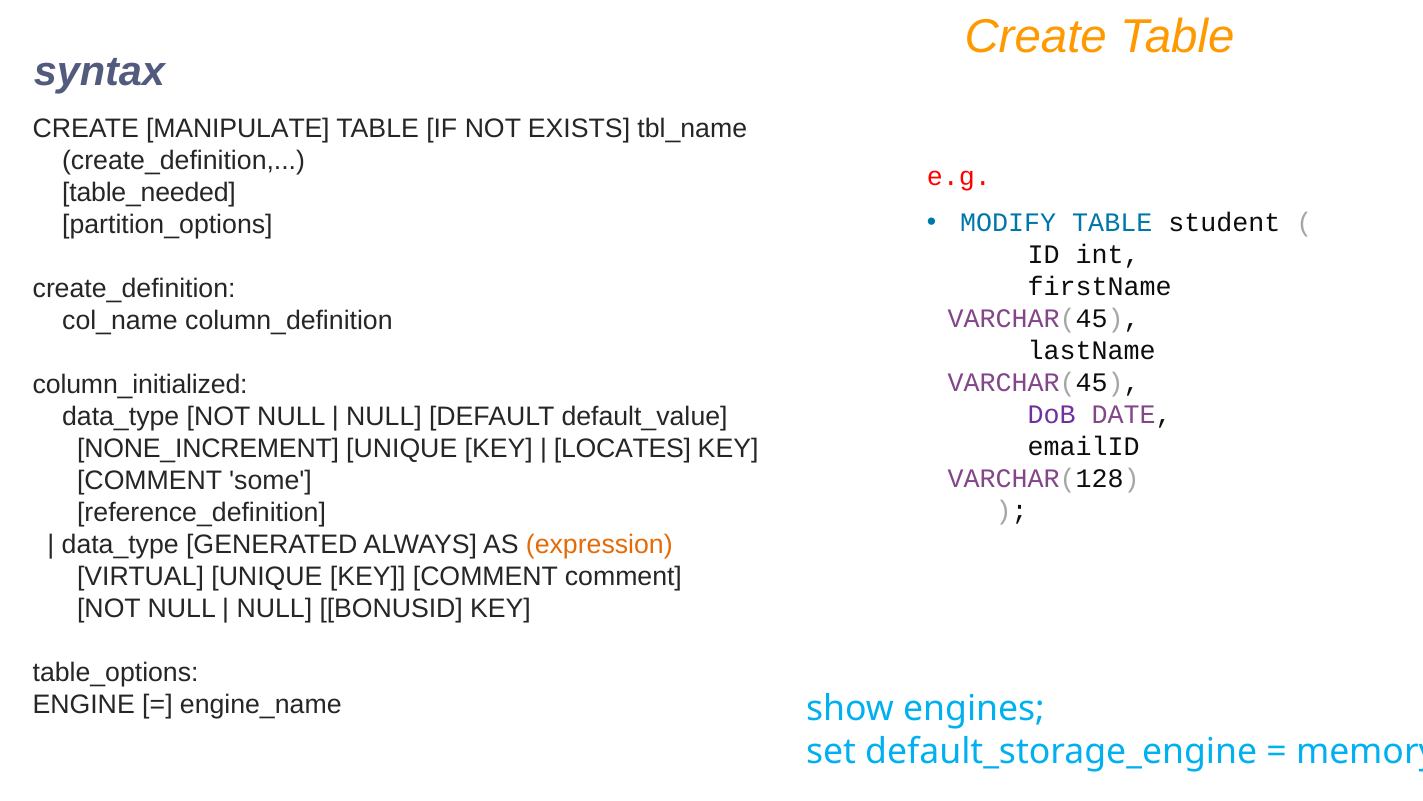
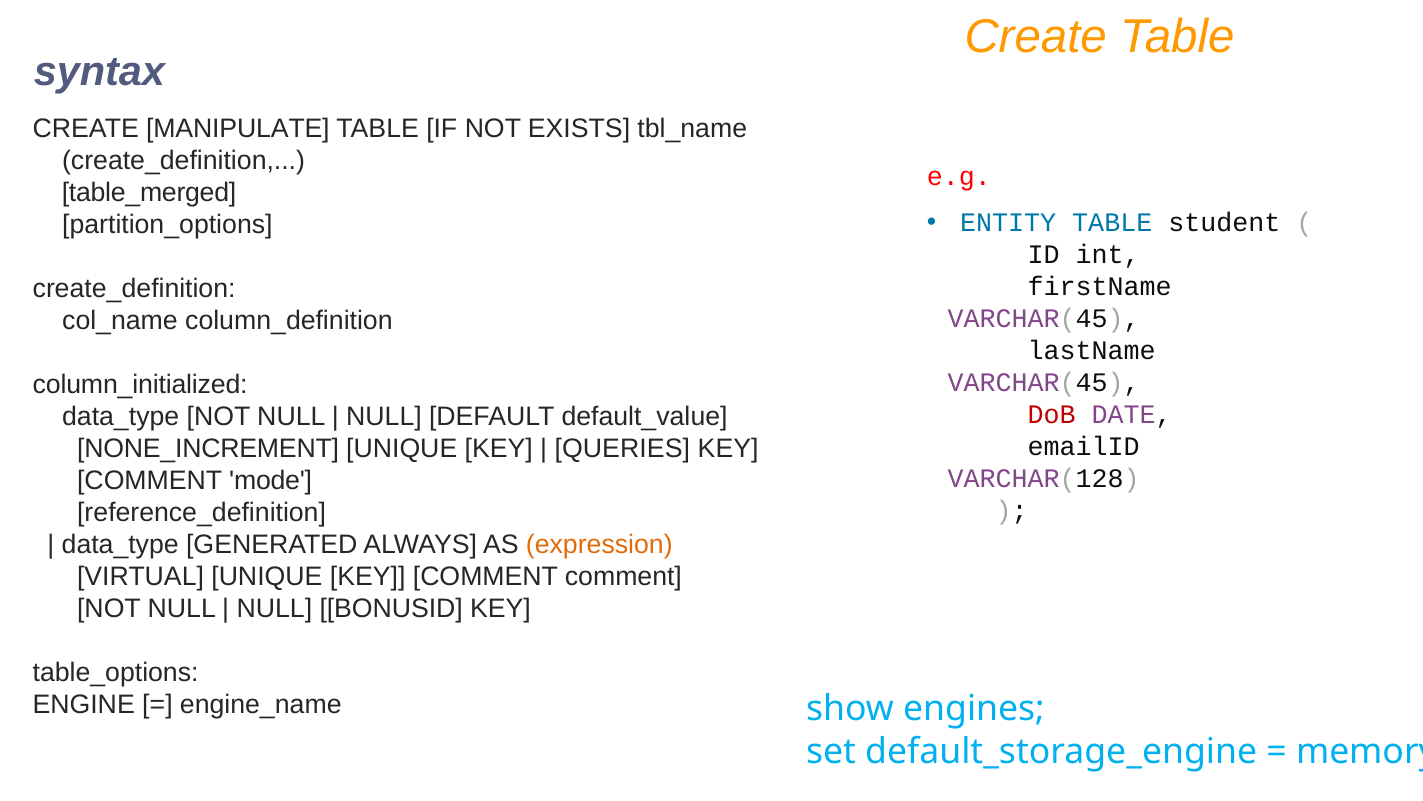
table_needed: table_needed -> table_merged (149, 192)
MODIFY: MODIFY -> ENTITY (1008, 223)
DoB colour: purple -> red (1052, 415)
LOCATES: LOCATES -> QUERIES (622, 448)
some: some -> mode (271, 480)
